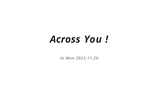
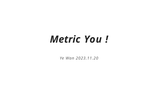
Across: Across -> Metric (65, 39)
